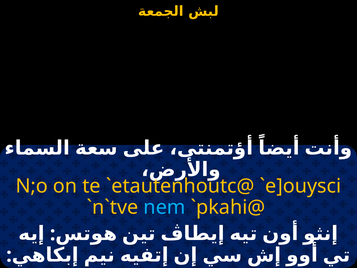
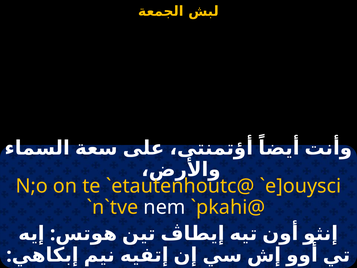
nem colour: light blue -> white (164, 207)
